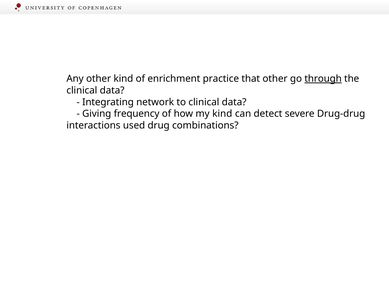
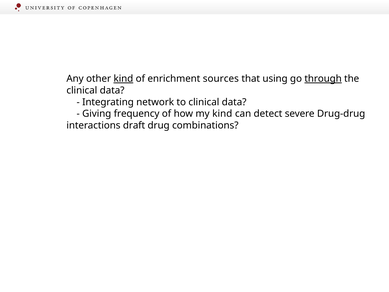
kind underline: none -> present (123, 79)
practice: practice -> sources (221, 79)
that other: other -> using (275, 79)
used: used -> draft (134, 125)
